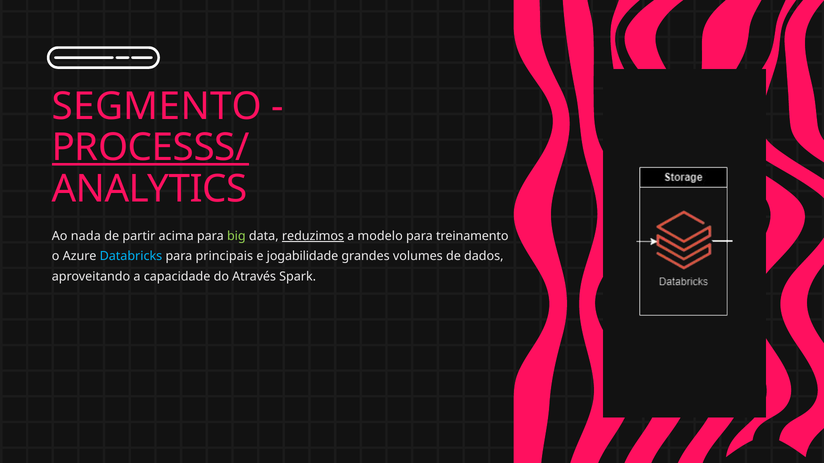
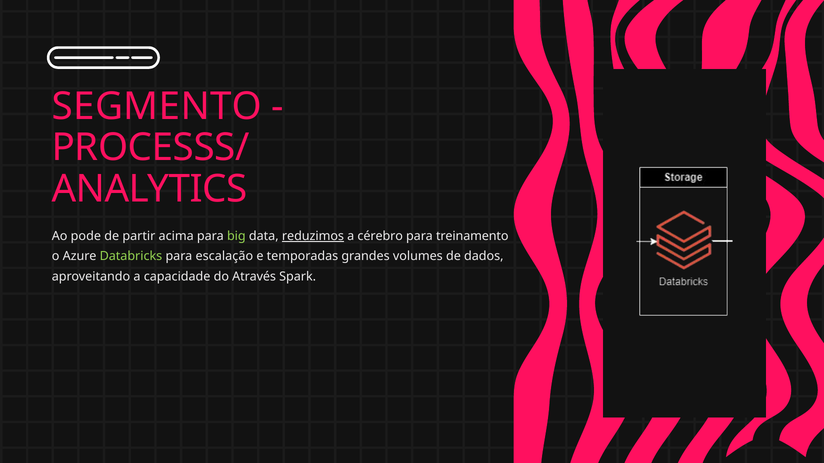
PROCESSS/ underline: present -> none (151, 148)
nada: nada -> pode (86, 236)
modelo: modelo -> cérebro (380, 236)
Databricks colour: light blue -> light green (131, 257)
principais: principais -> escalação (224, 257)
jogabilidade: jogabilidade -> temporadas (302, 257)
